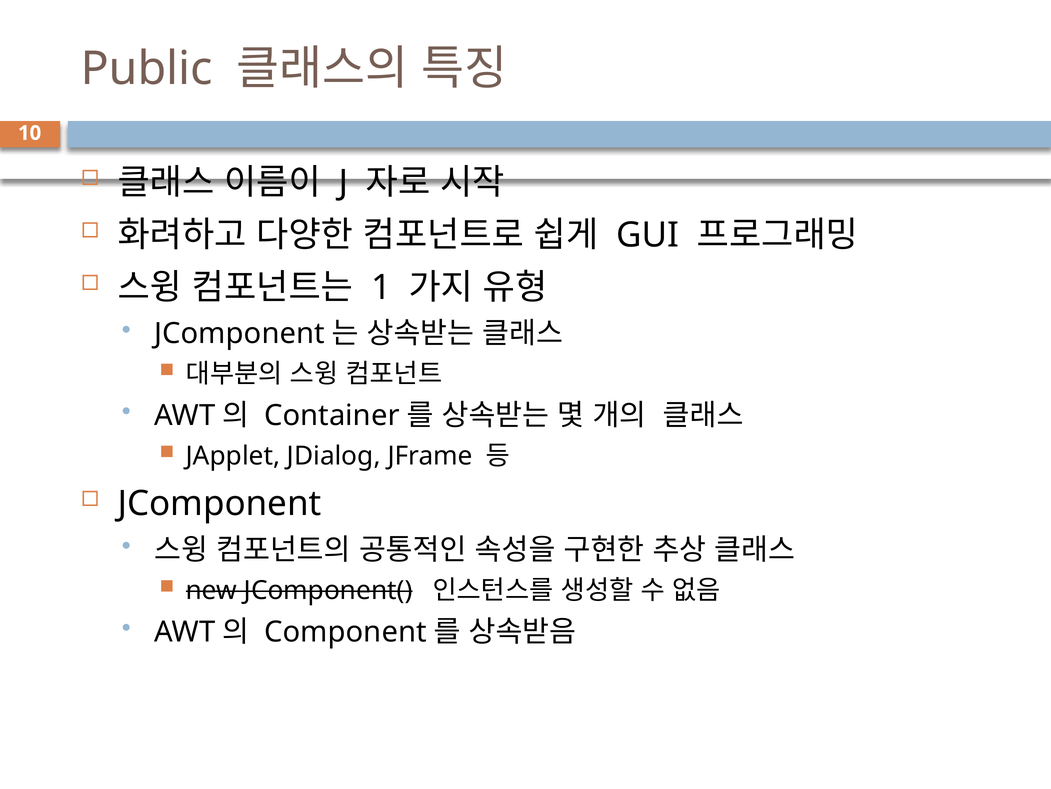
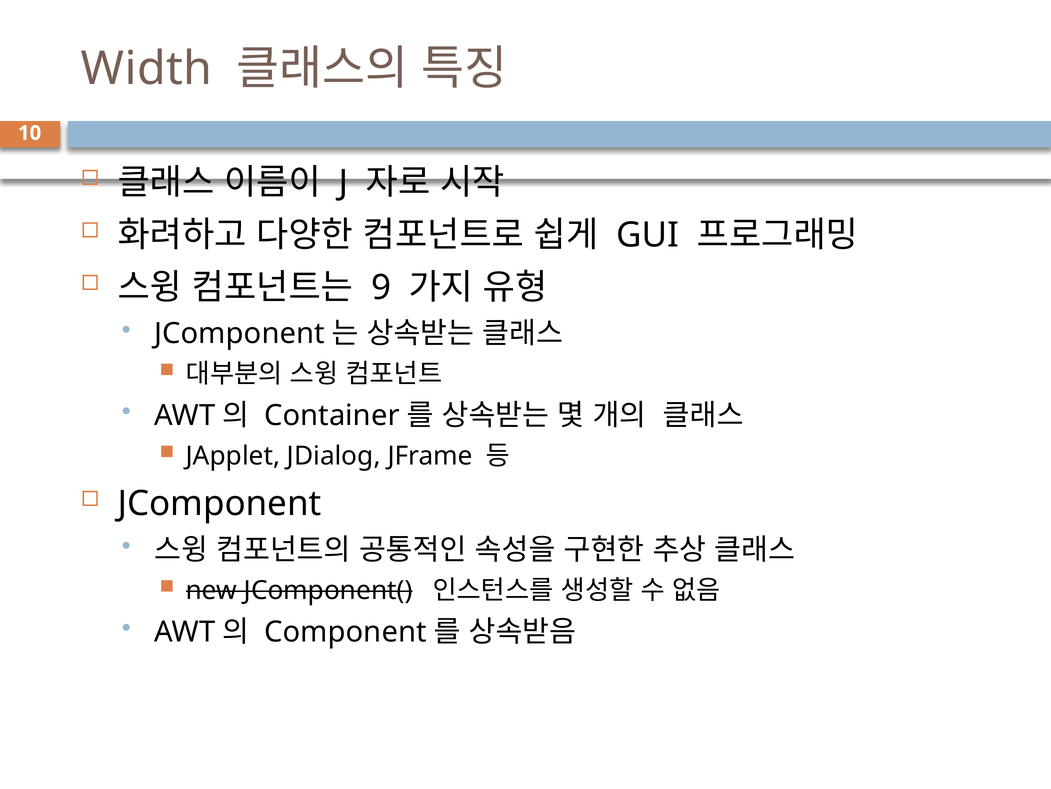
Public: Public -> Width (147, 69)
1: 1 -> 9 (381, 287)
